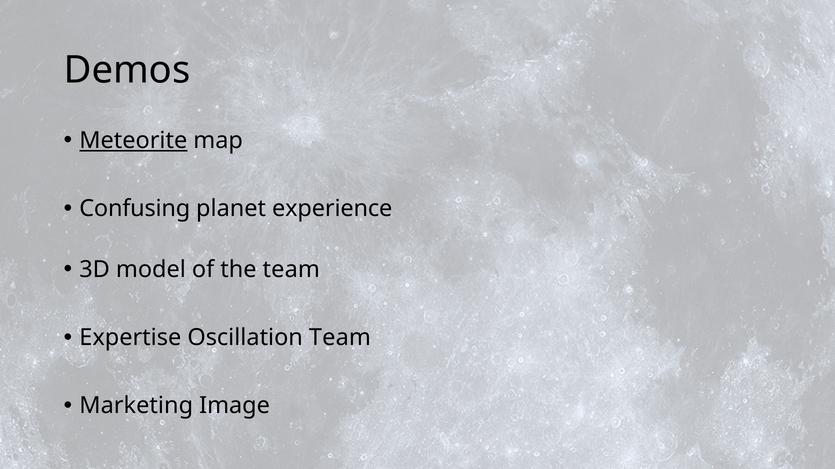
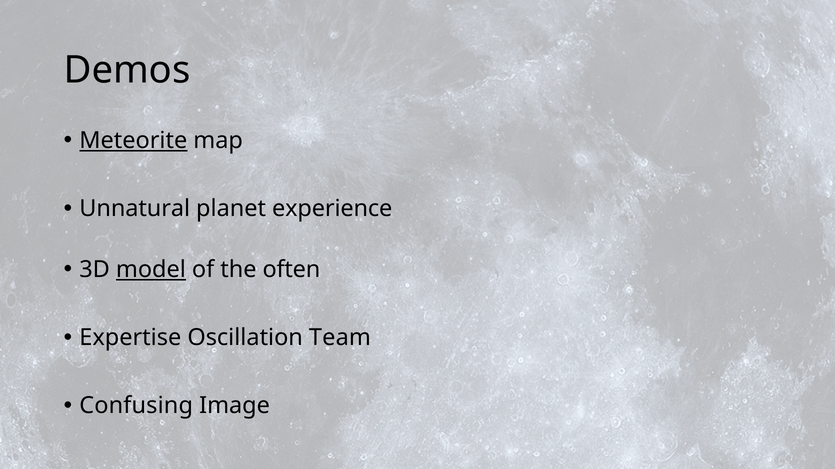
Confusing: Confusing -> Unnatural (135, 209)
model underline: none -> present (151, 270)
the team: team -> often (291, 270)
Marketing: Marketing -> Confusing (136, 406)
